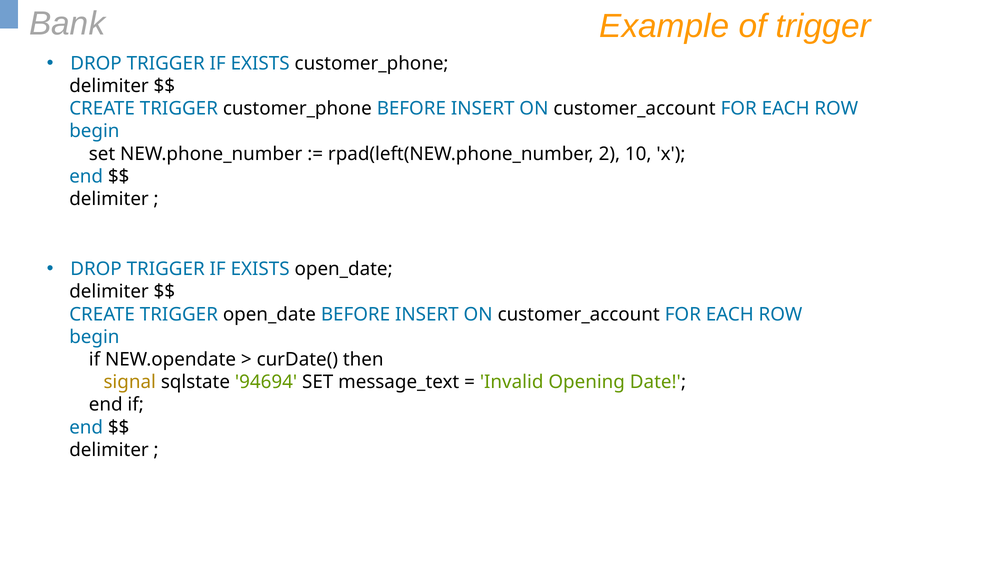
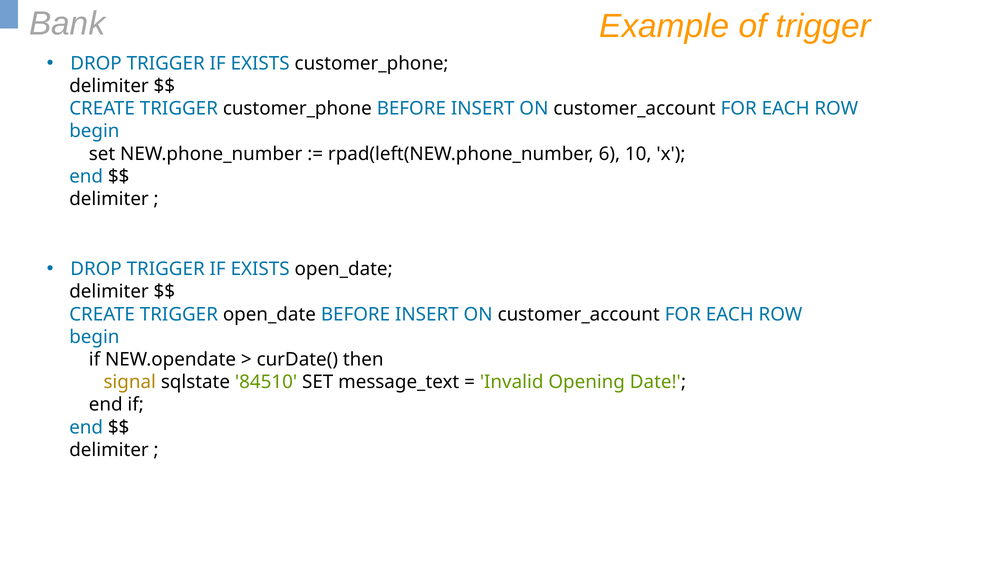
2: 2 -> 6 (609, 154)
94694: 94694 -> 84510 (266, 382)
